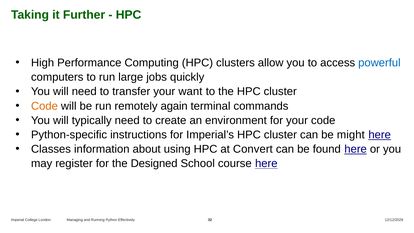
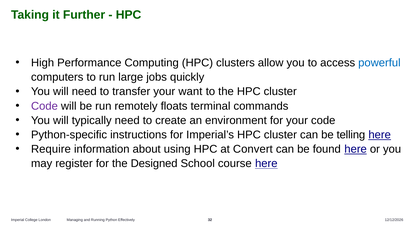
Code colour: orange -> purple (44, 106)
again: again -> floats (174, 106)
might: might -> telling (351, 135)
Classes: Classes -> Require (51, 149)
